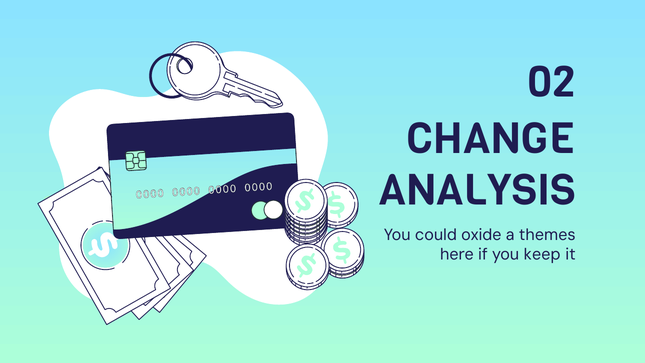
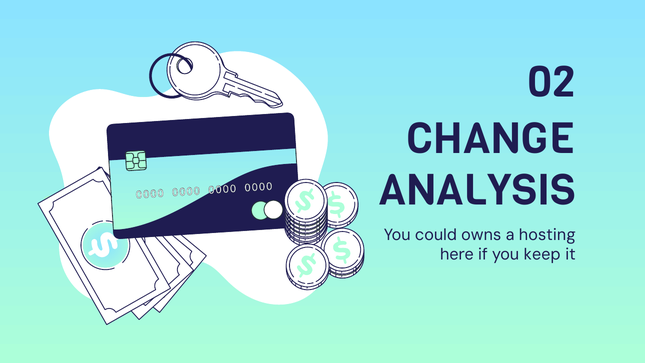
oxide: oxide -> owns (481, 235)
themes: themes -> hosting (547, 235)
